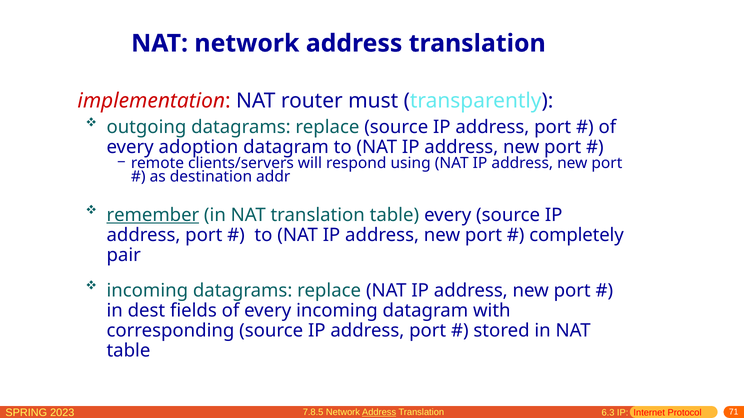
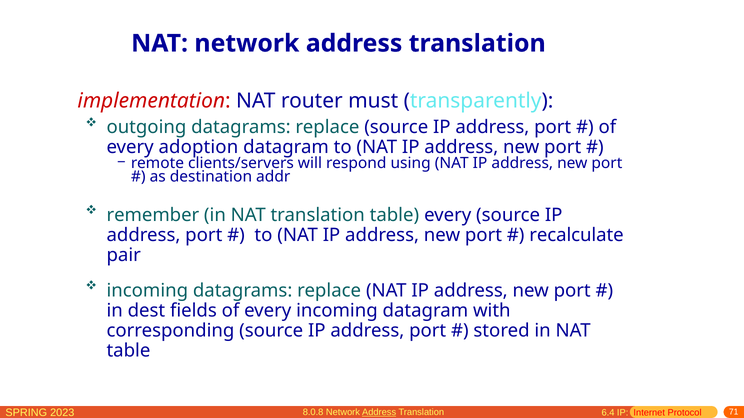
remember underline: present -> none (153, 215)
completely: completely -> recalculate (576, 235)
7.8.5: 7.8.5 -> 8.0.8 (313, 413)
6.3: 6.3 -> 6.4 (608, 413)
